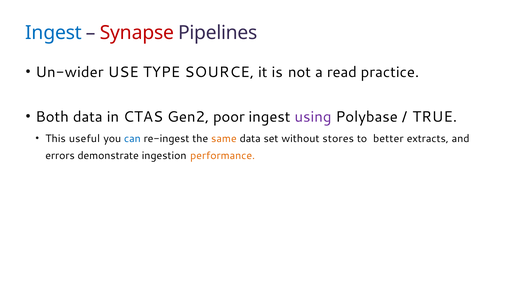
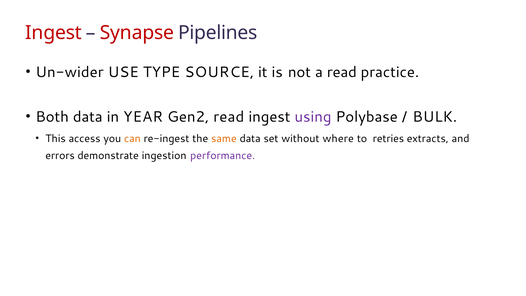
Ingest colour: blue -> red (54, 33)
CTAS: CTAS -> YEAR (143, 117)
Gen2 poor: poor -> read (229, 117)
TRUE: TRUE -> BULK (435, 117)
useful: useful -> access (85, 139)
can colour: blue -> orange (132, 139)
stores: stores -> where (338, 139)
better: better -> retries (388, 139)
performance colour: orange -> purple (223, 156)
